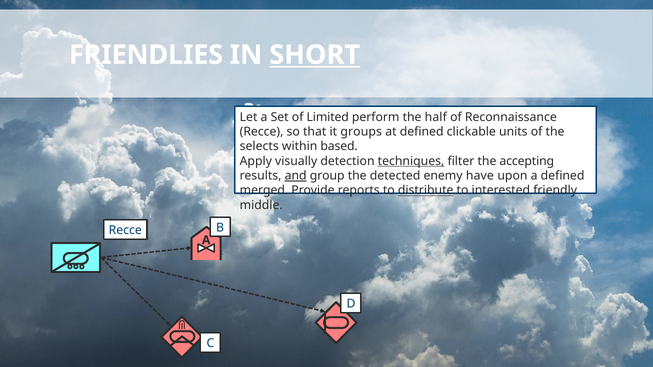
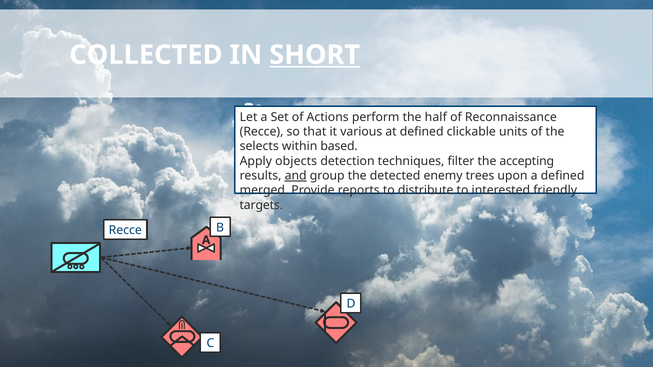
FRIENDLIES: FRIENDLIES -> COLLECTED (146, 55)
Limited: Limited -> Actions (328, 117)
groups: groups -> various (361, 132)
visually: visually -> objects (296, 161)
techniques underline: present -> none (411, 161)
have: have -> trees (480, 176)
distribute underline: present -> none (426, 191)
middle: middle -> targets (261, 205)
